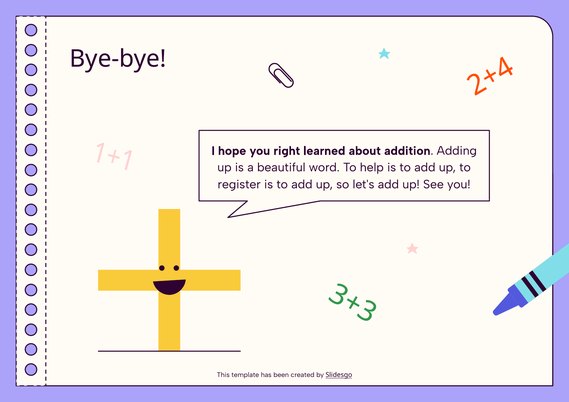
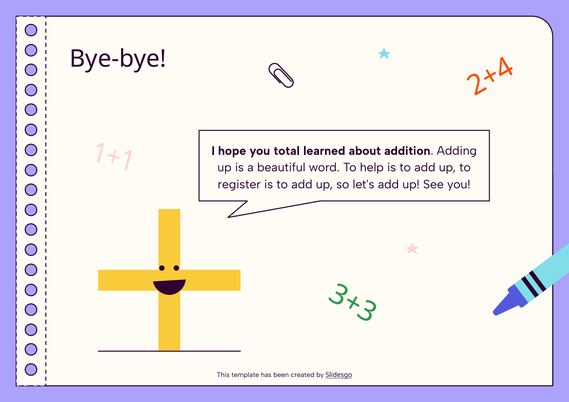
right: right -> total (287, 151)
